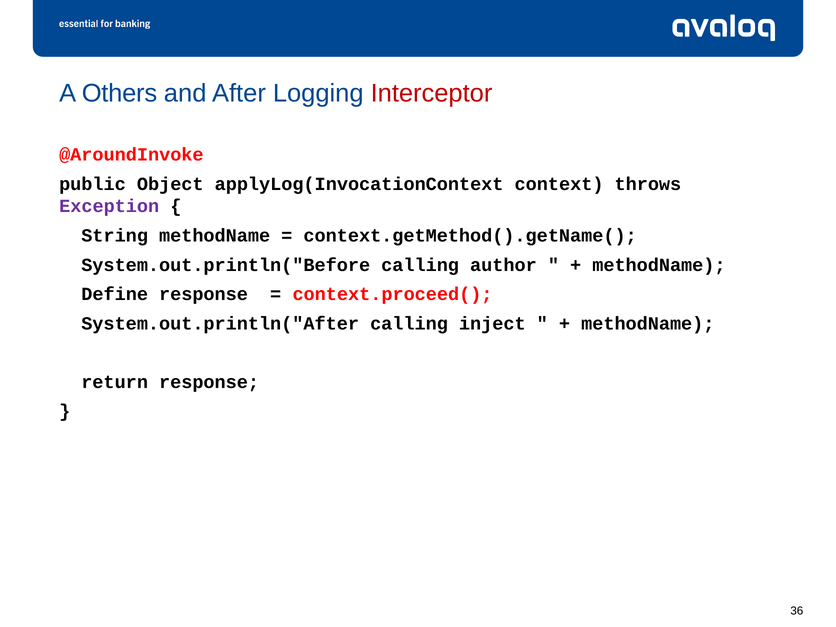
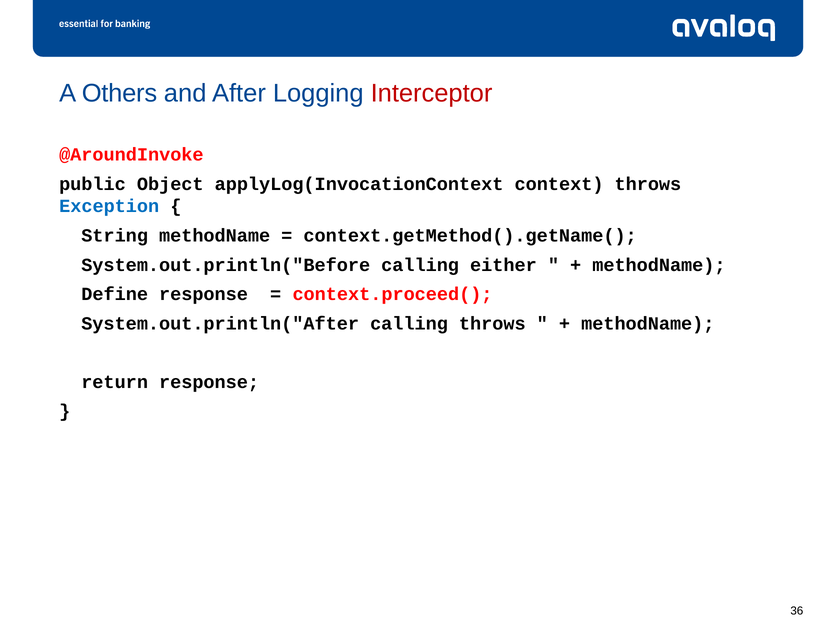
Exception colour: purple -> blue (109, 206)
author: author -> either (503, 265)
calling inject: inject -> throws (492, 323)
